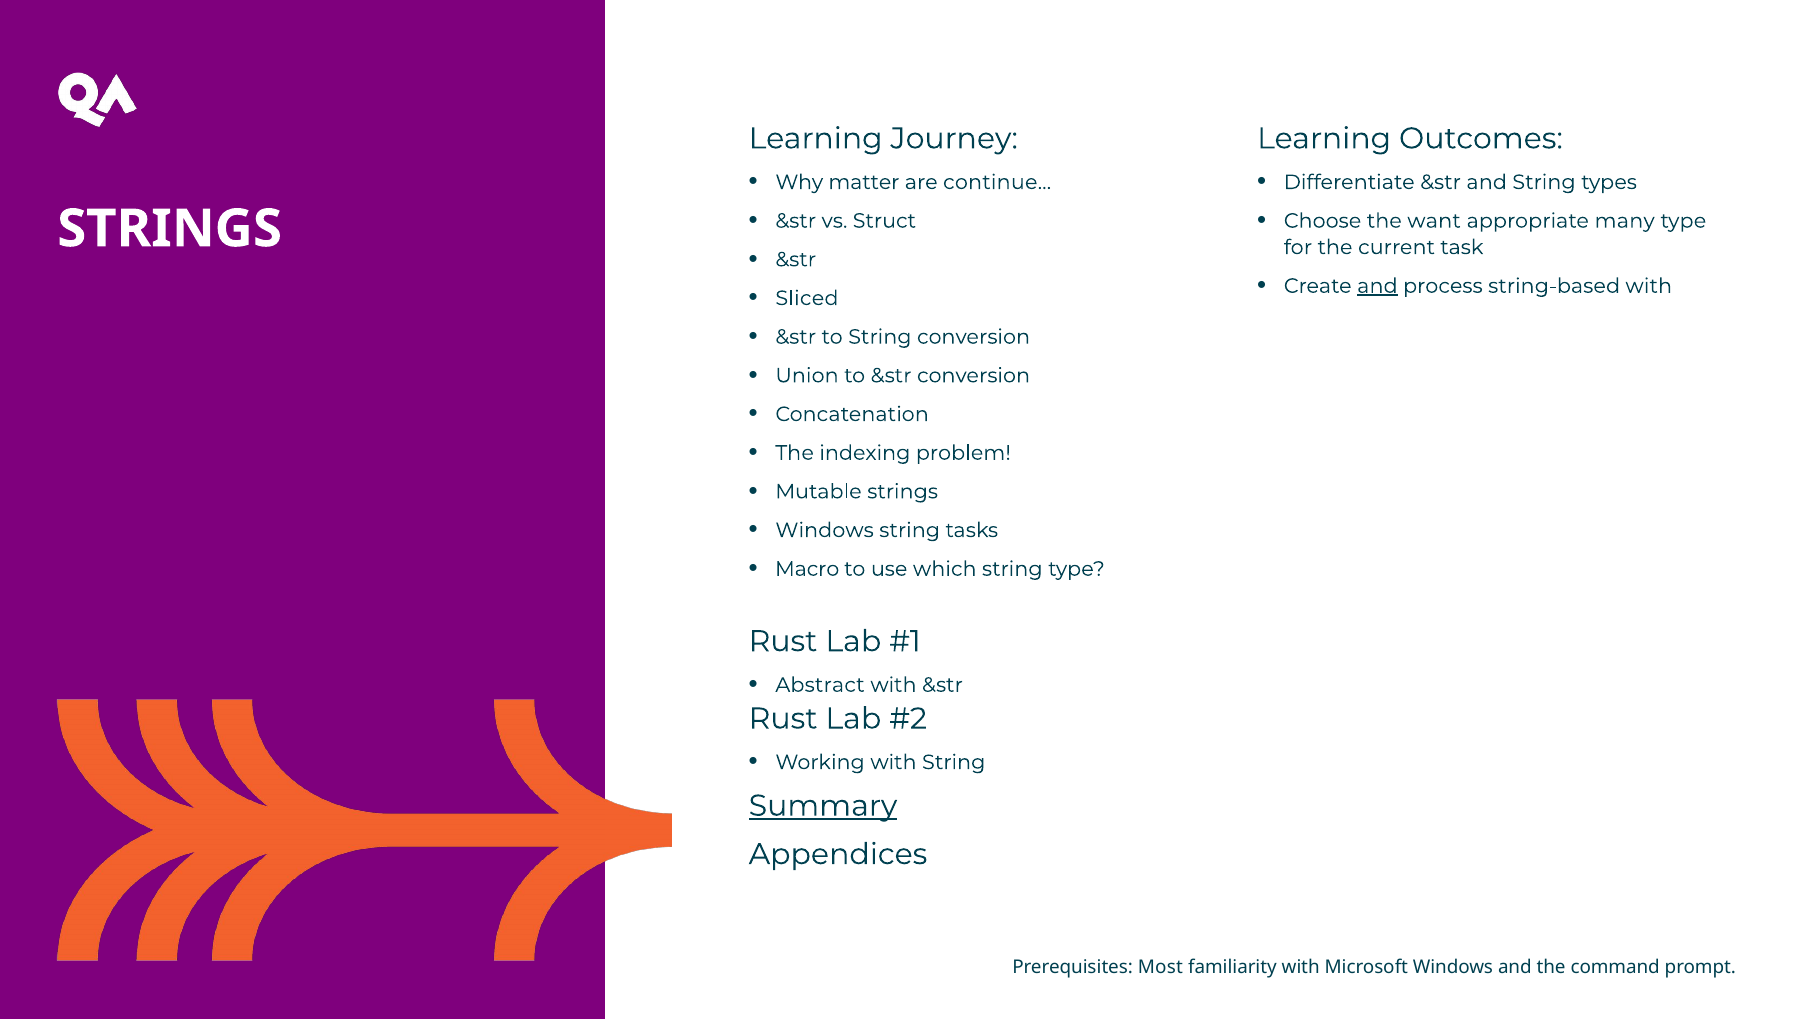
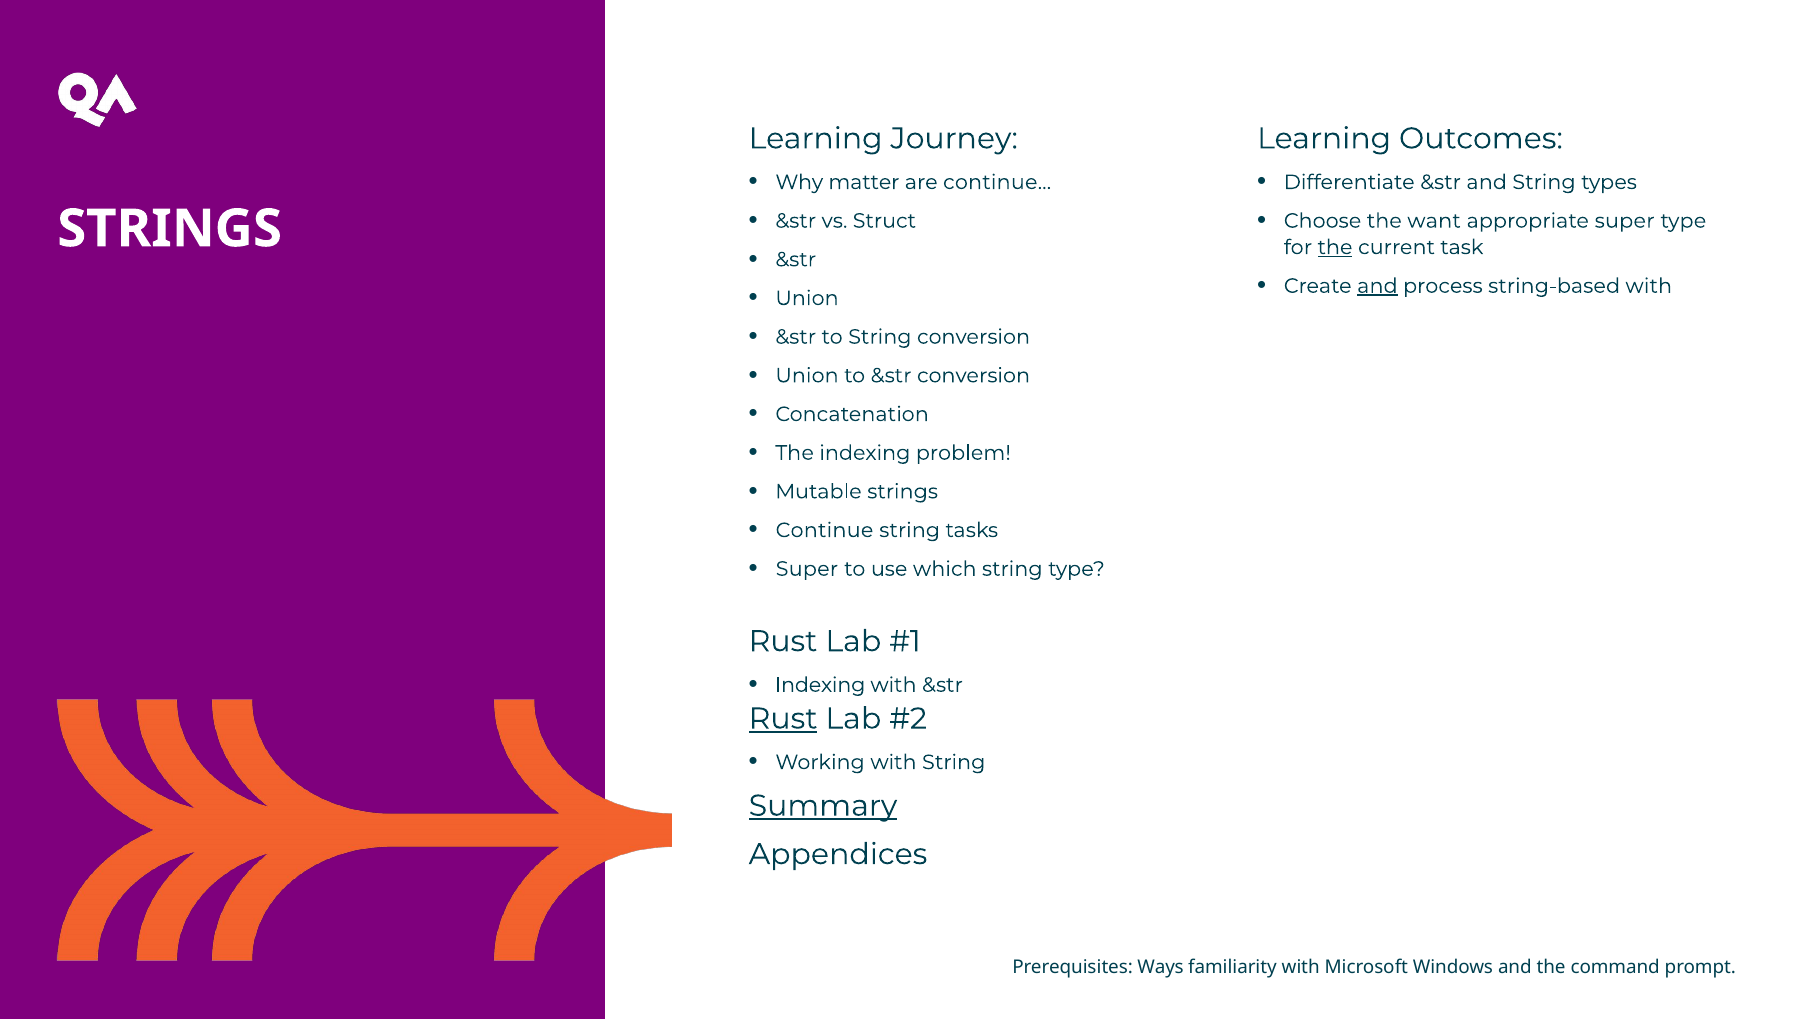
appropriate many: many -> super (1625, 221)
the underline: none -> present (1335, 247)
Sliced: Sliced -> Union (807, 298)
Windows: Windows -> Continue (824, 530)
Macro: Macro -> Super (807, 569)
Abstract: Abstract -> Indexing (820, 685)
Rust underline: none -> present (783, 719)
Most: Most -> Ways (1161, 968)
